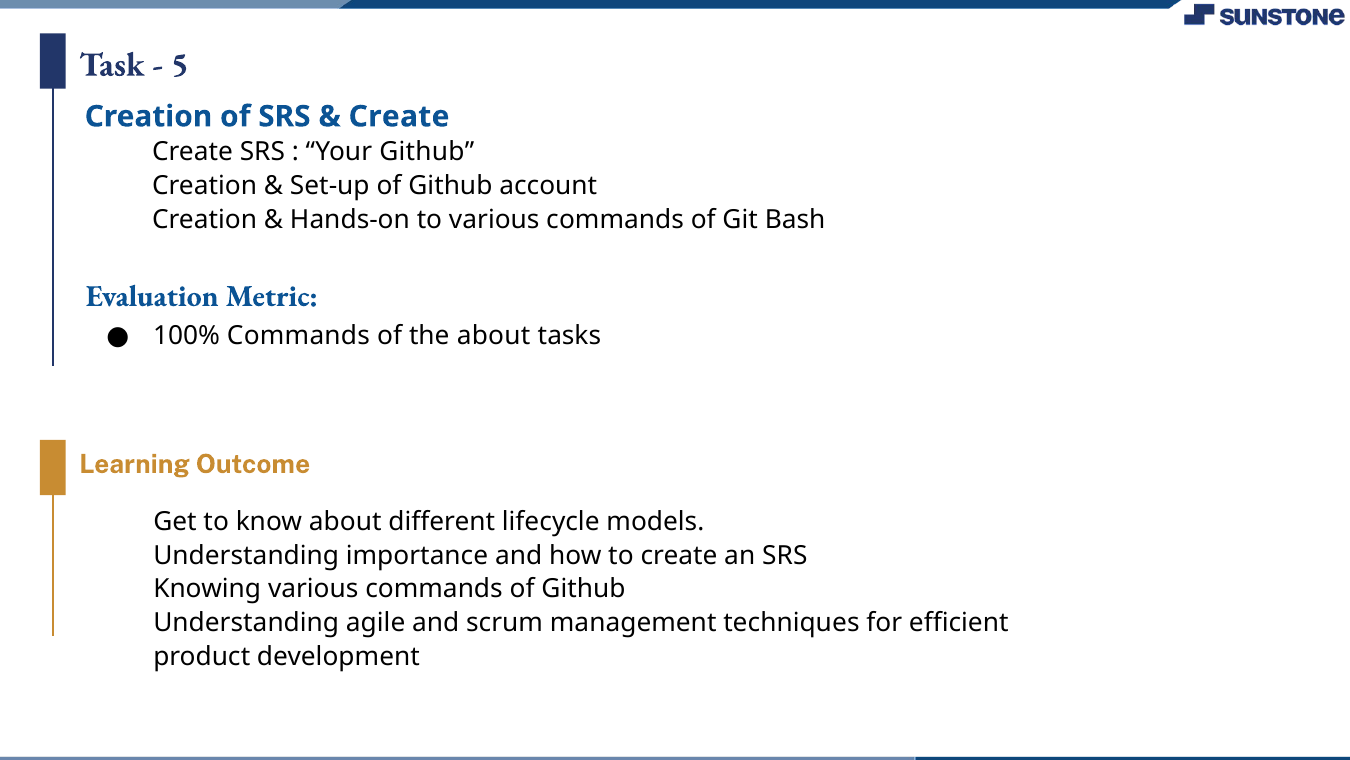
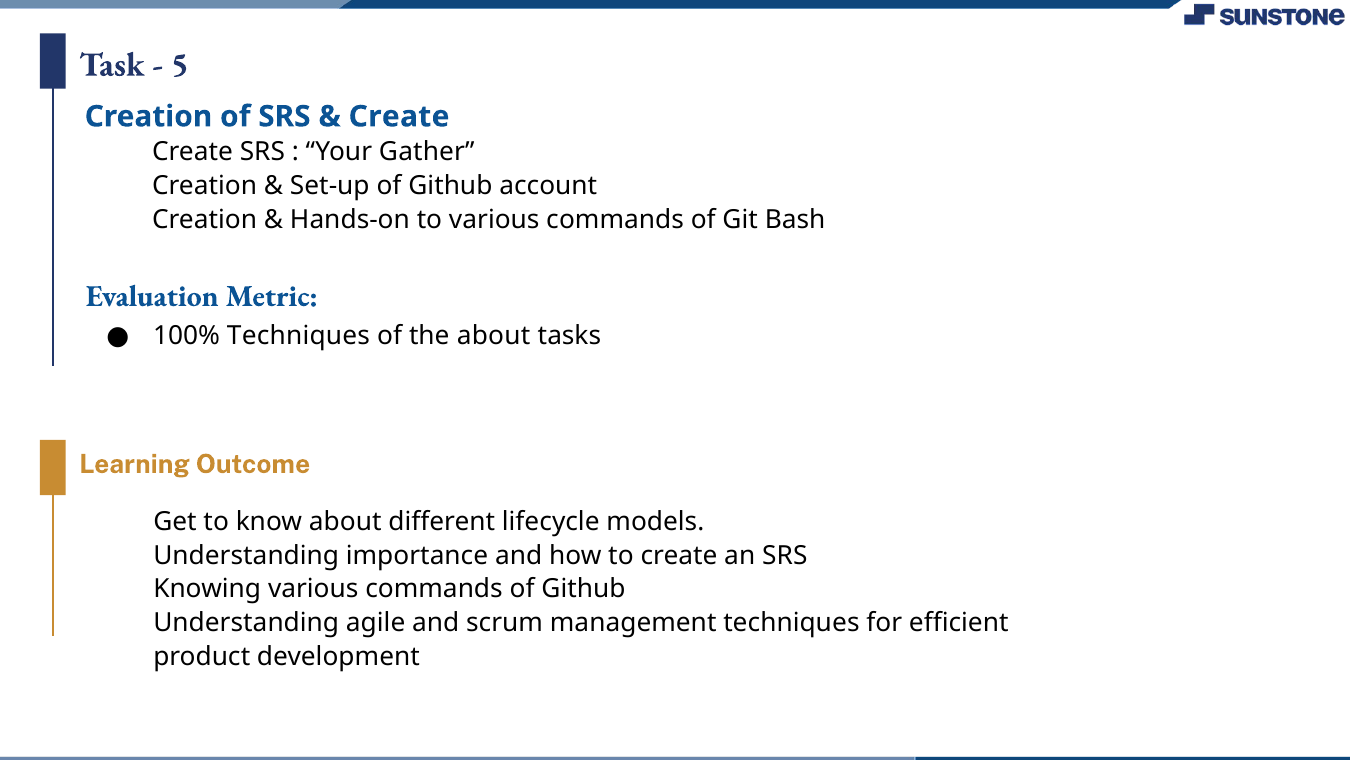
Your Github: Github -> Gather (427, 152)
100% Commands: Commands -> Techniques (298, 336)
